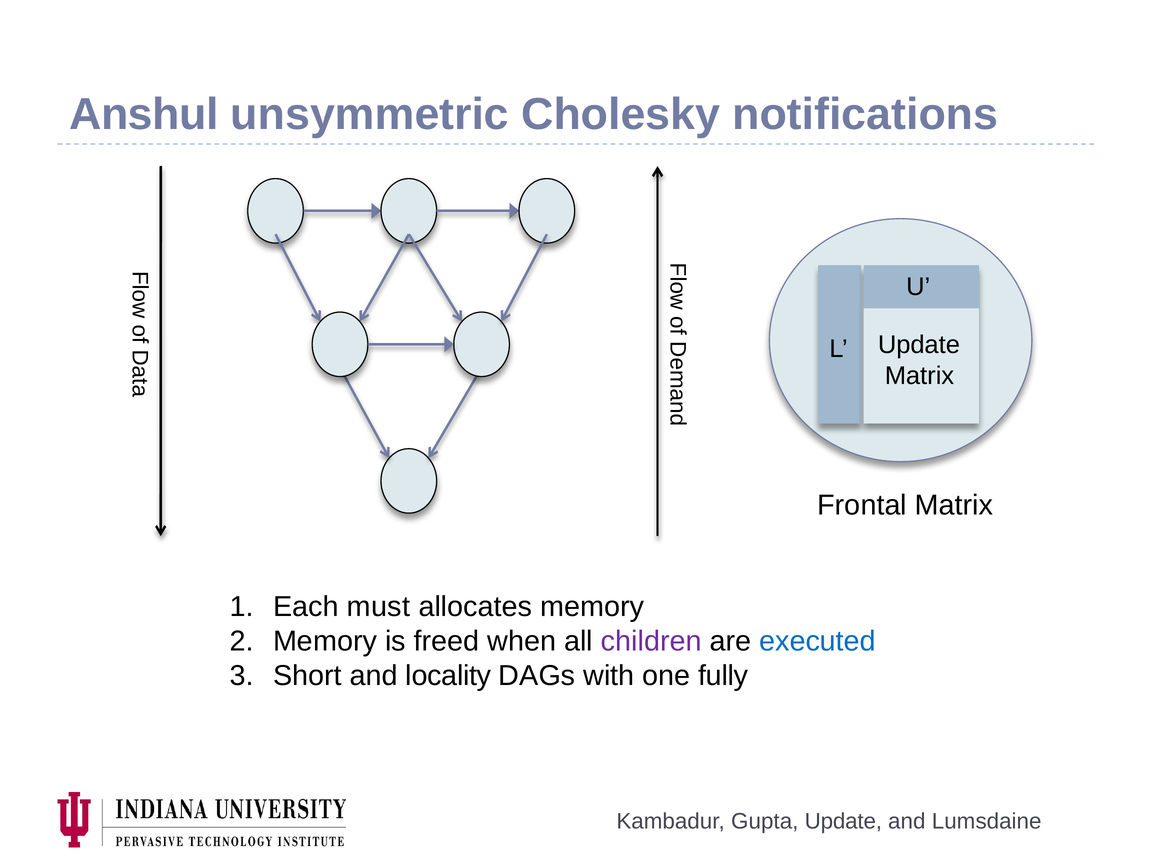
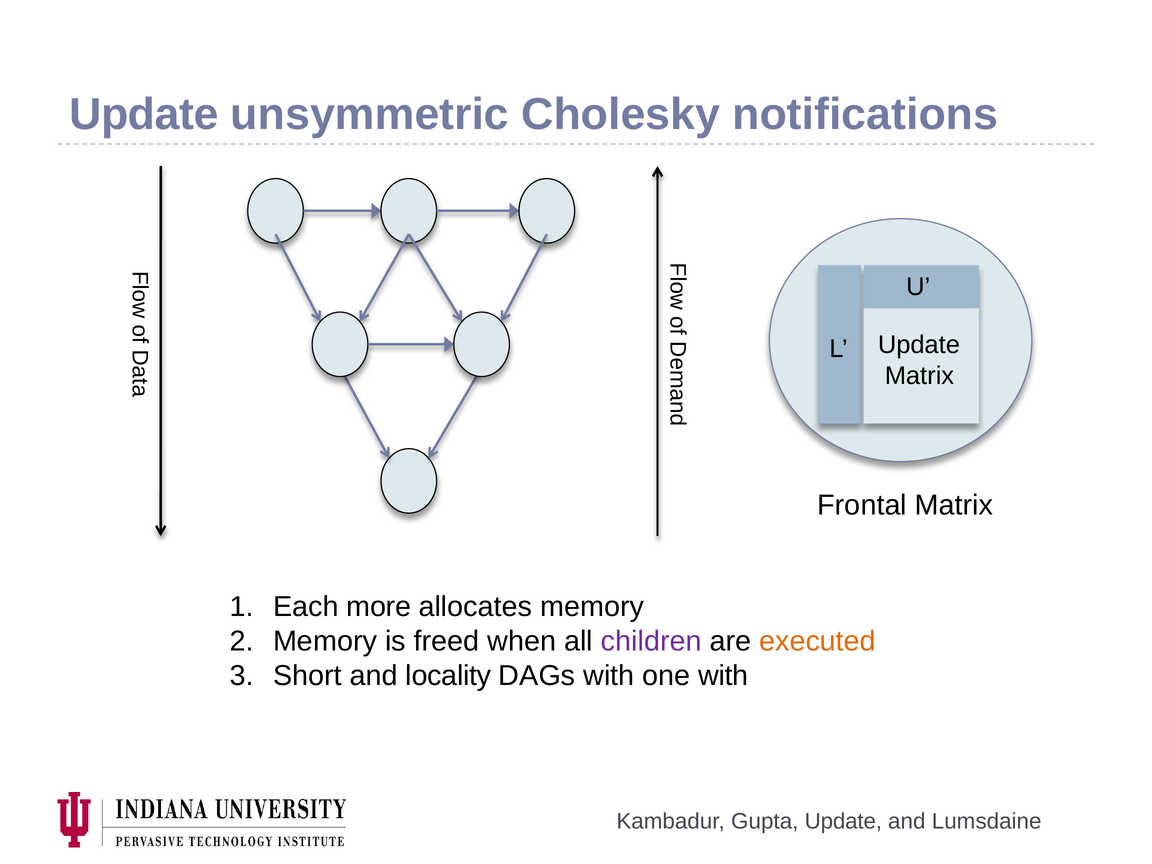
Anshul: Anshul -> Update (144, 114)
must: must -> more (379, 607)
executed colour: blue -> orange (818, 641)
one fully: fully -> with (723, 676)
